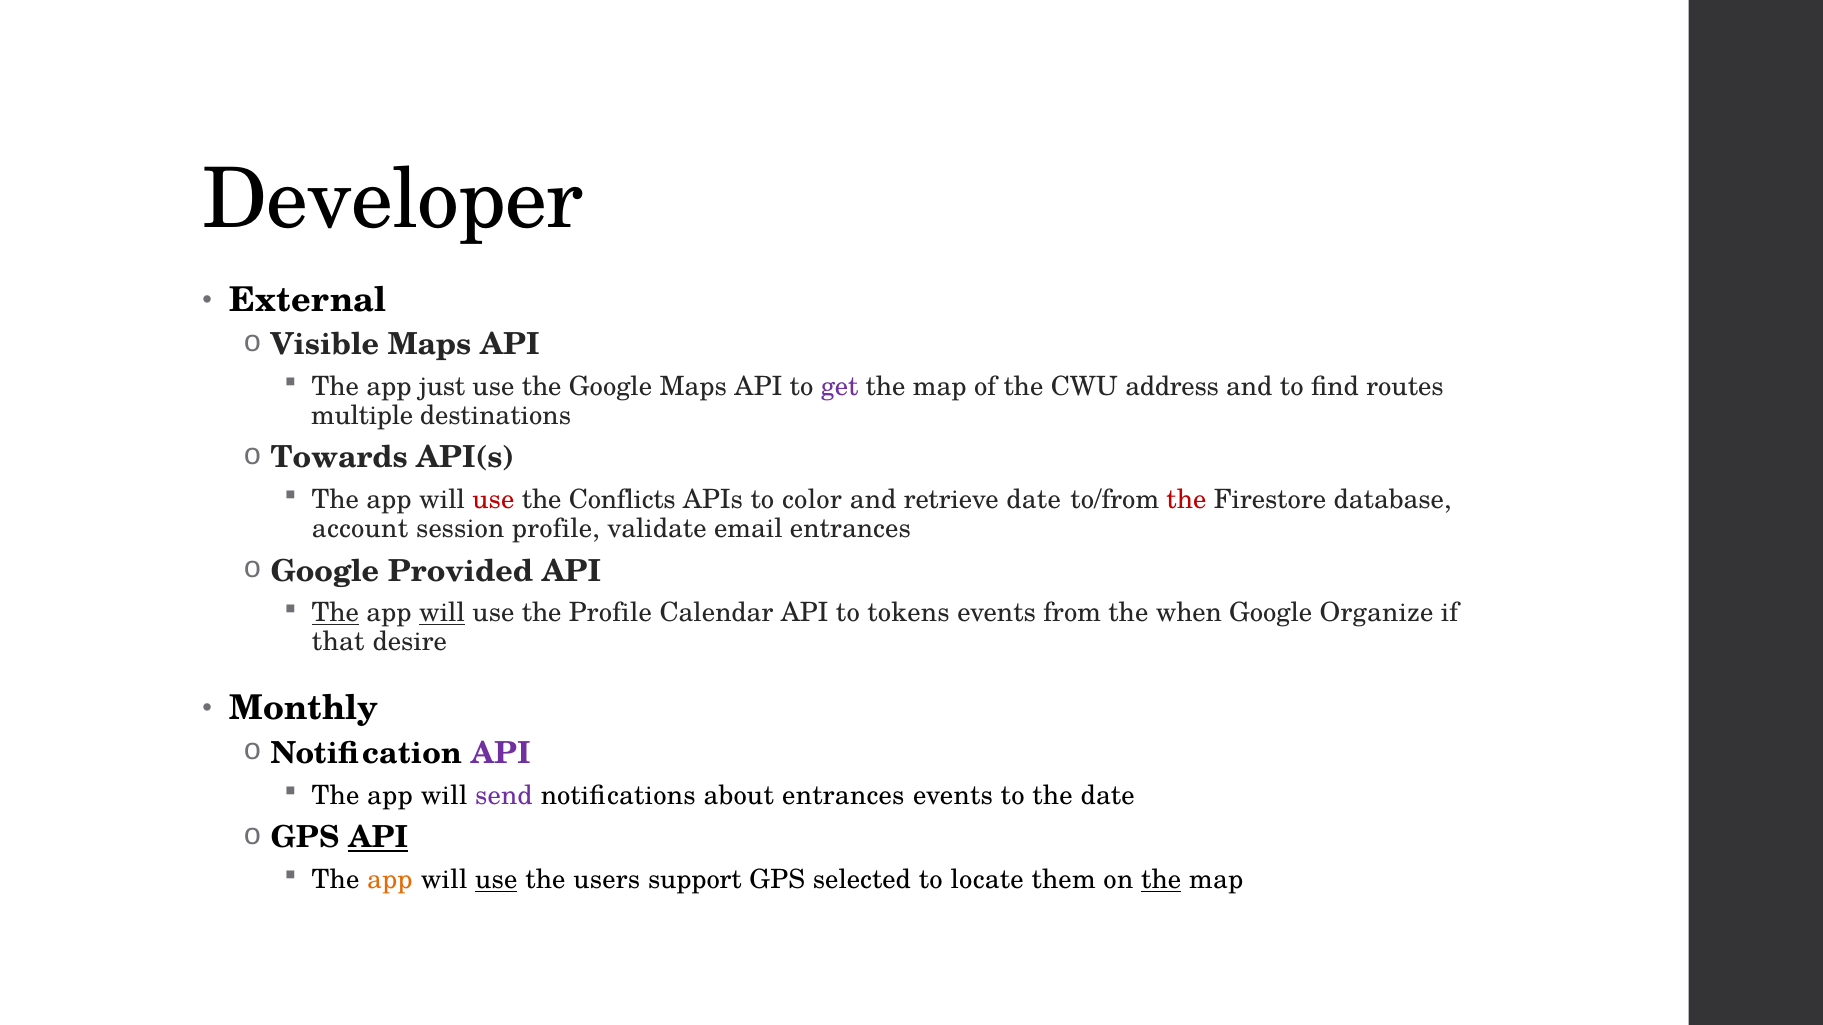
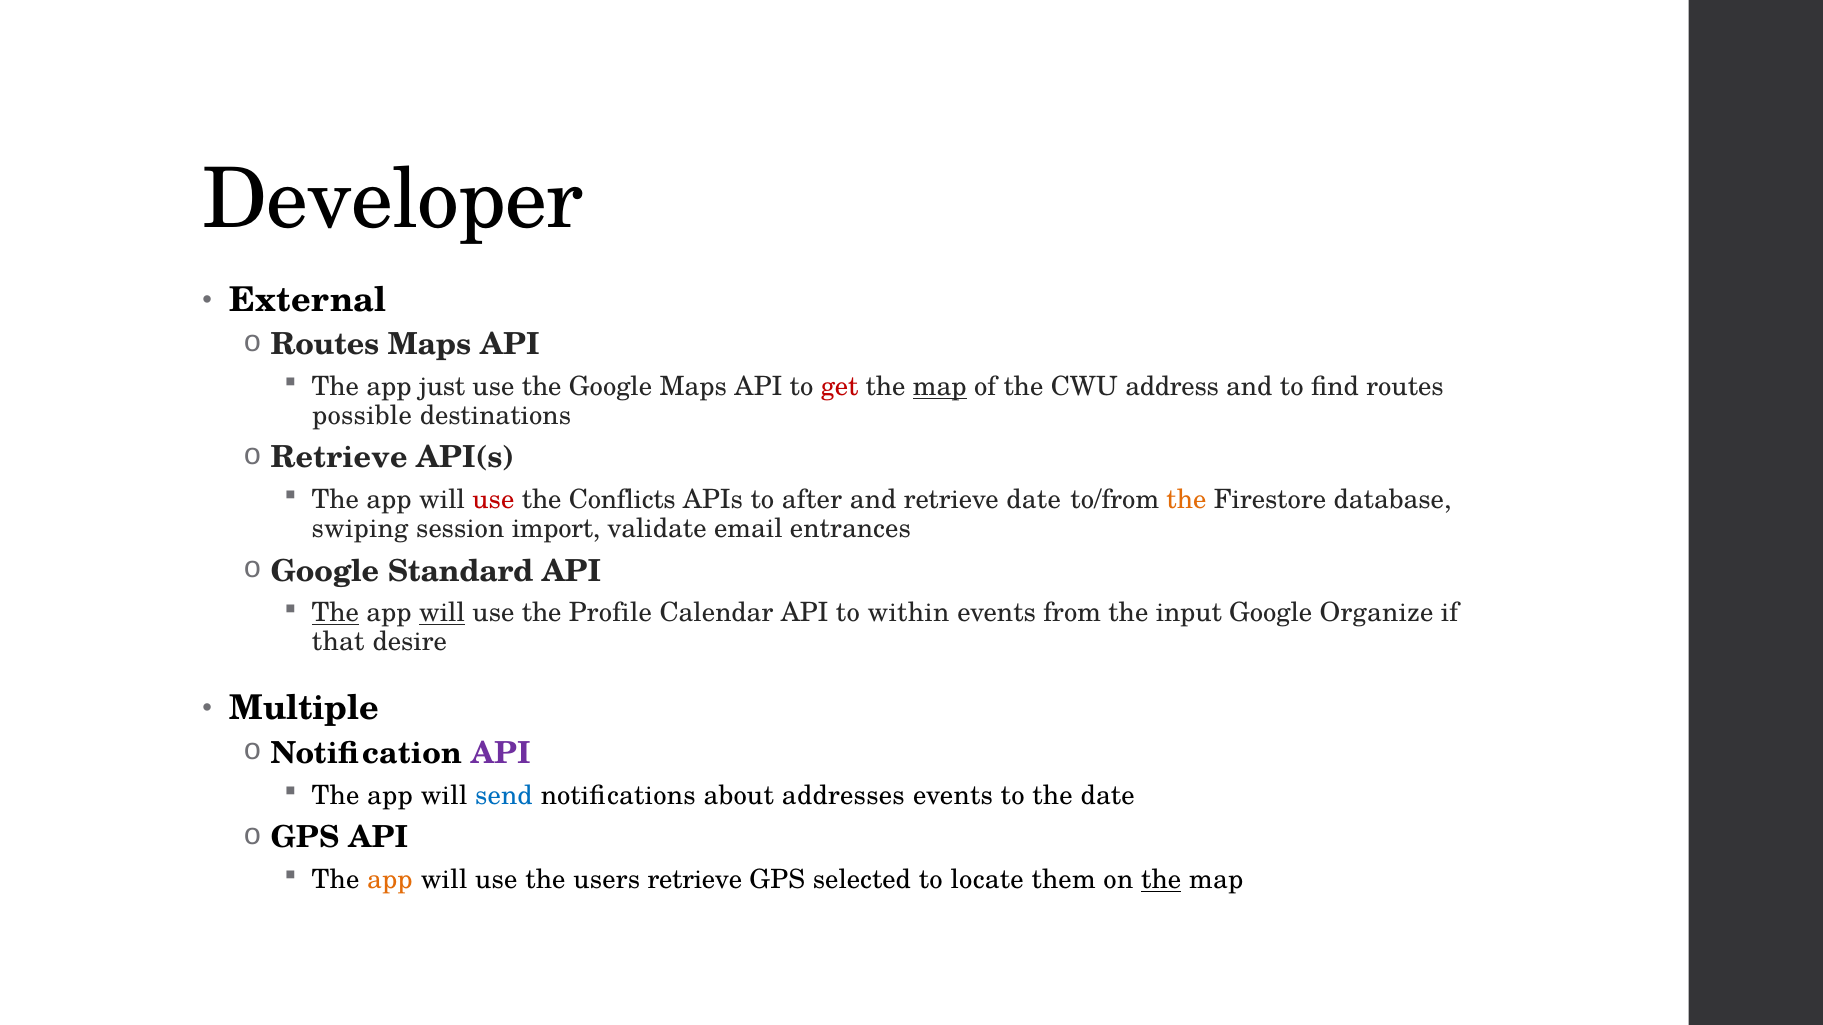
Visible: Visible -> Routes (325, 345)
get colour: purple -> red (840, 387)
map underline: none -> present (940, 387)
multiple: multiple -> possible (362, 416)
Towards: Towards -> Retrieve (339, 458)
color: color -> after (812, 500)
the colour: red -> orange (1186, 500)
account: account -> swiping (360, 529)
session profile: profile -> import (556, 529)
Provided: Provided -> Standard (461, 571)
tokens: tokens -> within (908, 613)
when: when -> input (1189, 613)
Monthly: Monthly -> Multiple (304, 709)
send colour: purple -> blue (504, 796)
about entrances: entrances -> addresses (843, 796)
API underline: present -> none (378, 838)
use underline: present -> none (496, 880)
users support: support -> retrieve (695, 880)
